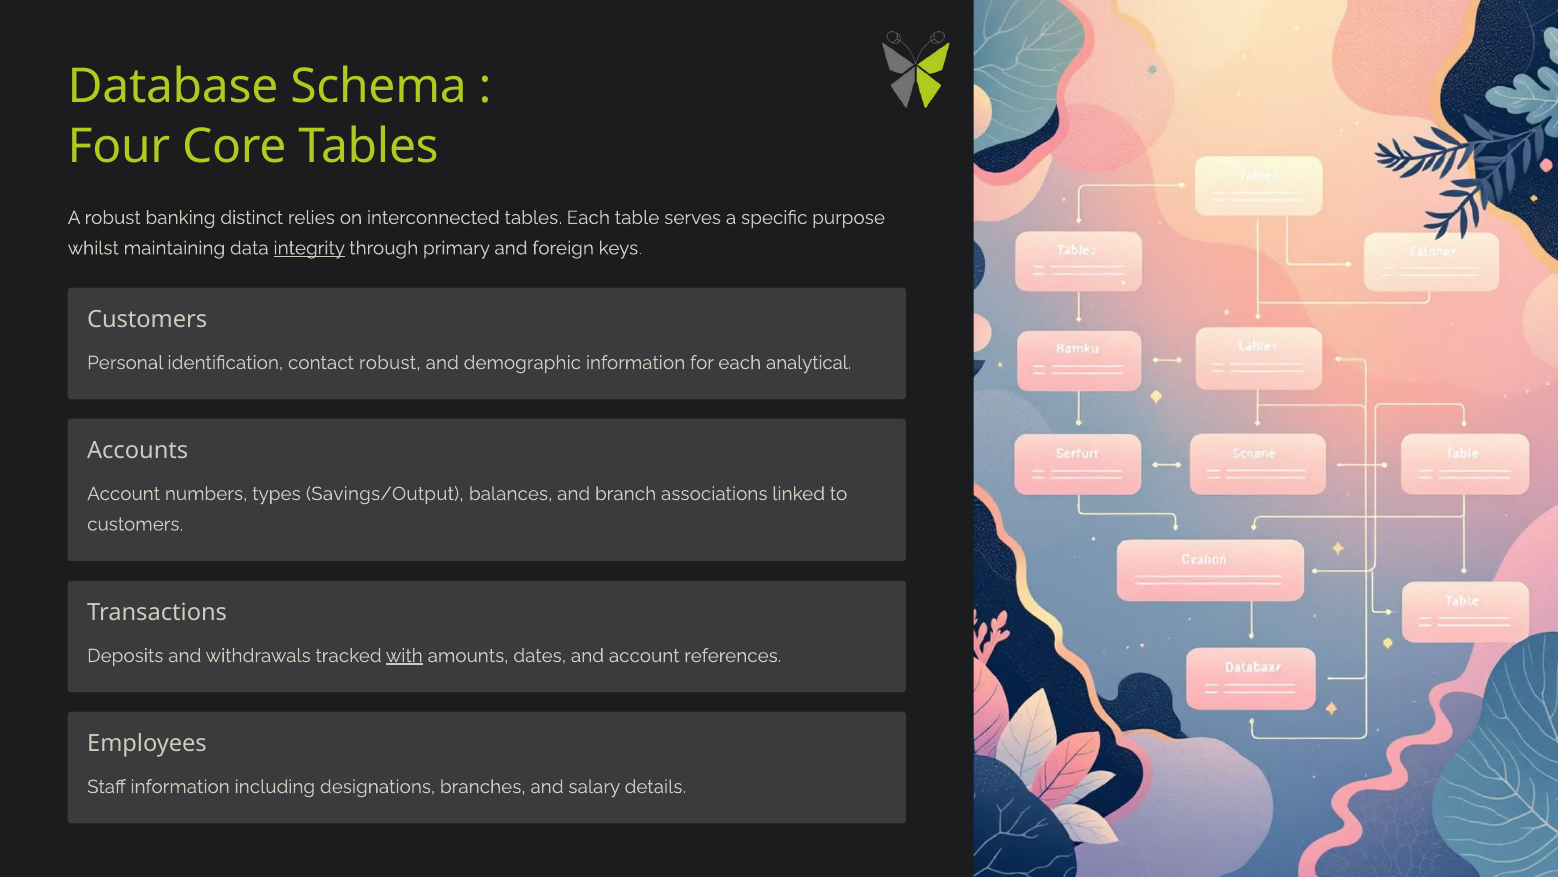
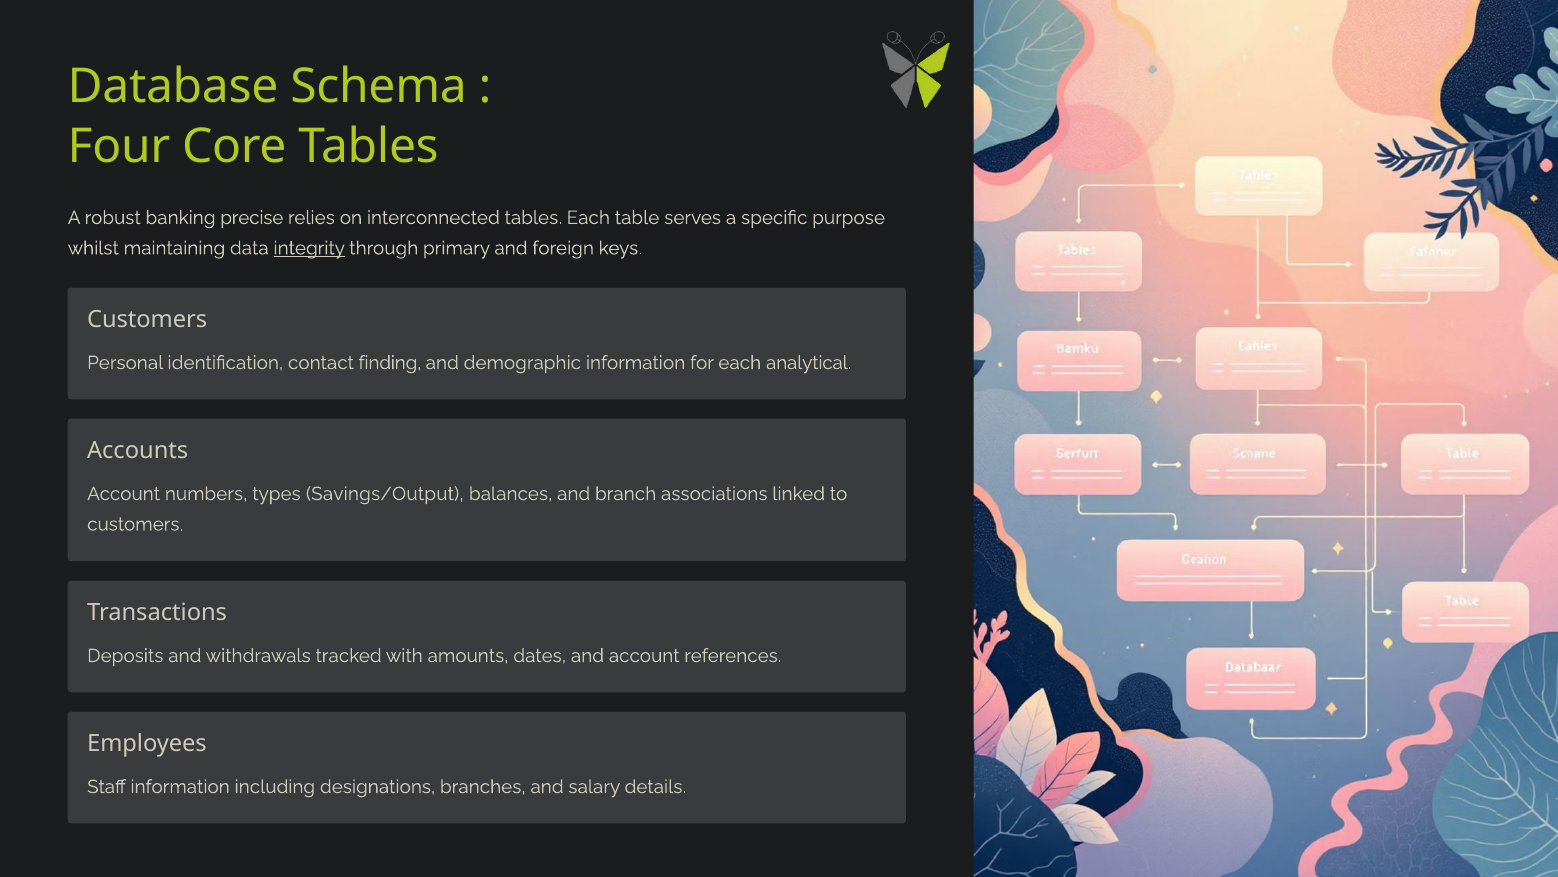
distinct: distinct -> precise (252, 218)
contact robust: robust -> finding (390, 363)
with underline: present -> none (404, 655)
